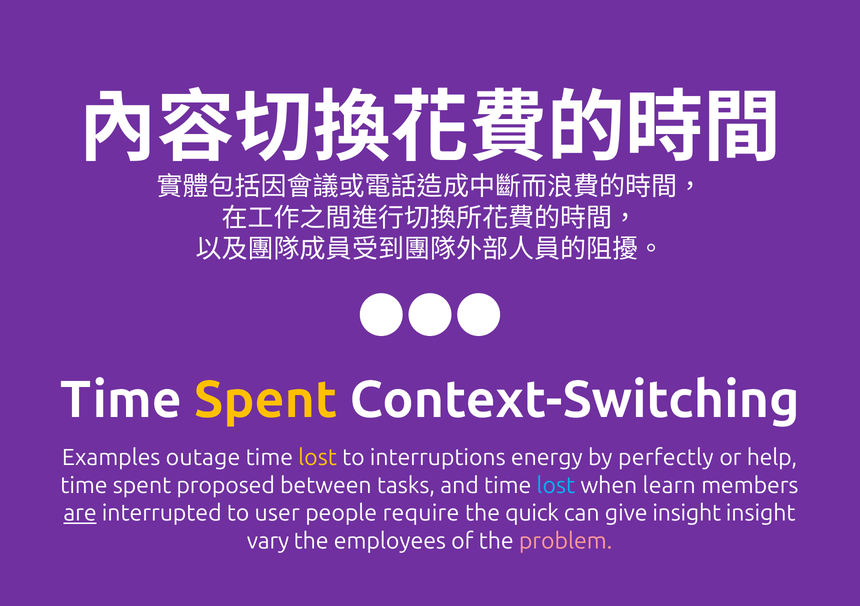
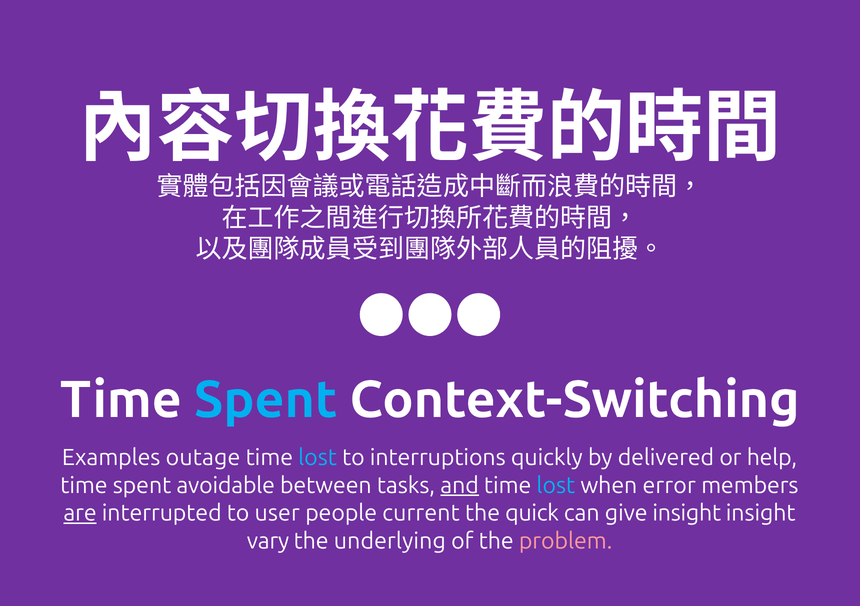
Spent colour: yellow -> light blue (266, 400)
lost colour: yellow -> light blue (318, 458)
energy: energy -> quickly (547, 458)
perfectly: perfectly -> delivered (666, 458)
proposed: proposed -> avoidable (226, 486)
and underline: none -> present (460, 486)
learn: learn -> error (669, 486)
require: require -> current (421, 513)
employees: employees -> underlying (390, 541)
